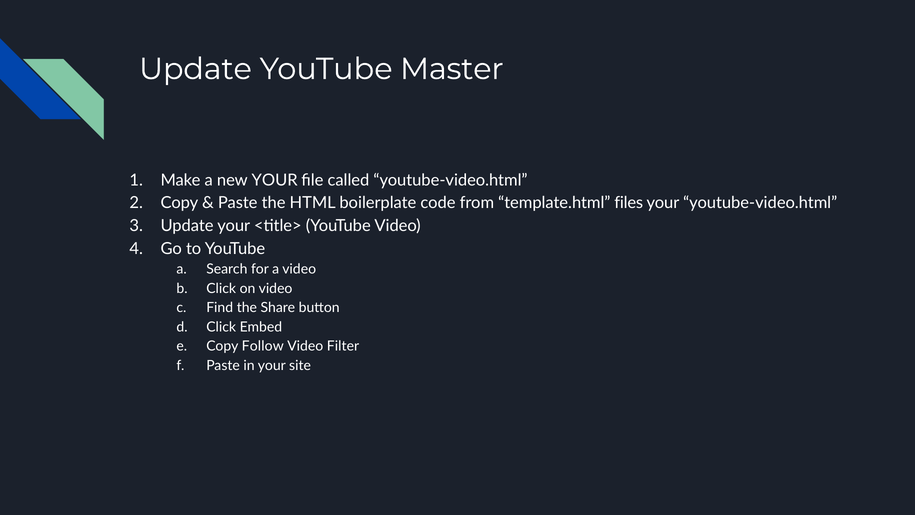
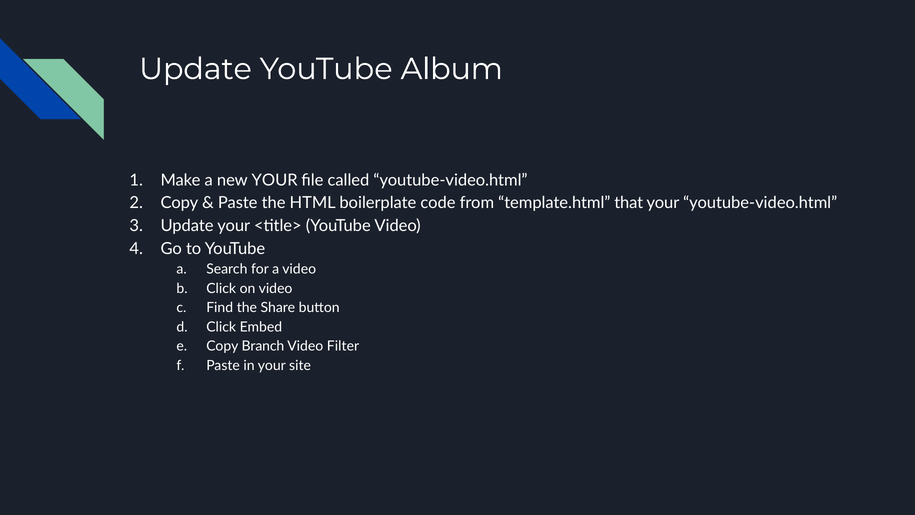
Master: Master -> Album (452, 69)
files: files -> that (629, 203)
Follow: Follow -> Branch (263, 346)
